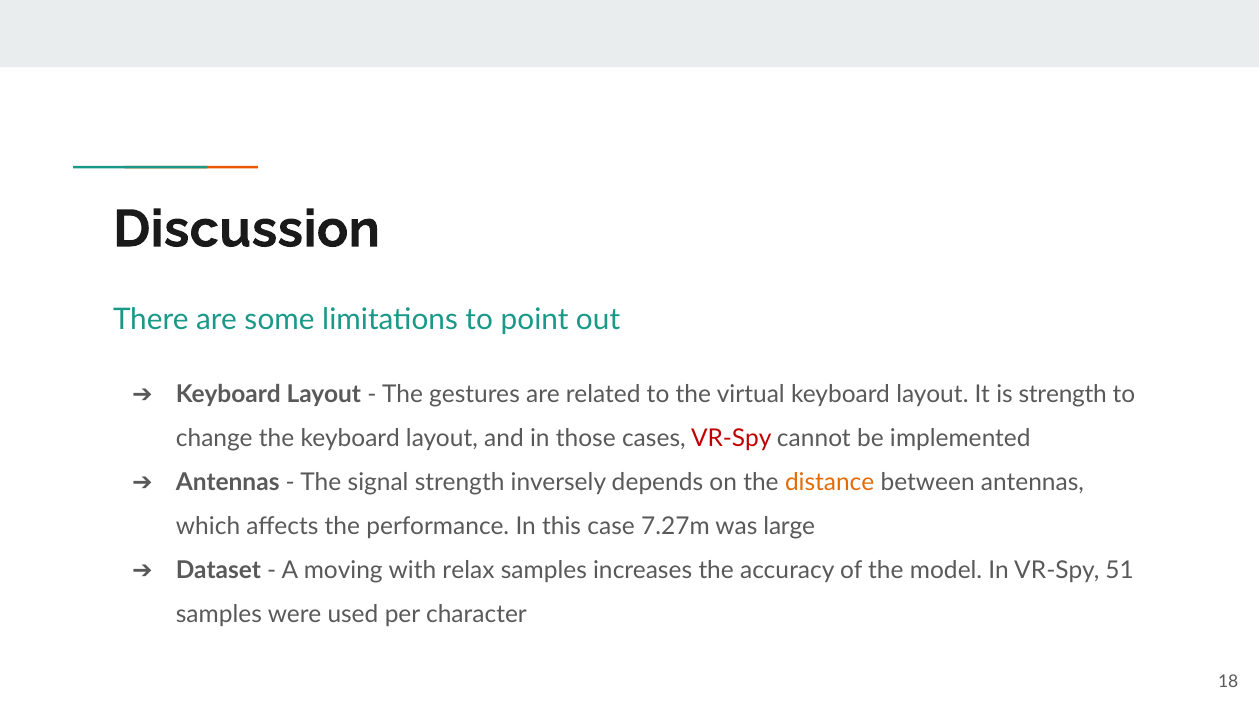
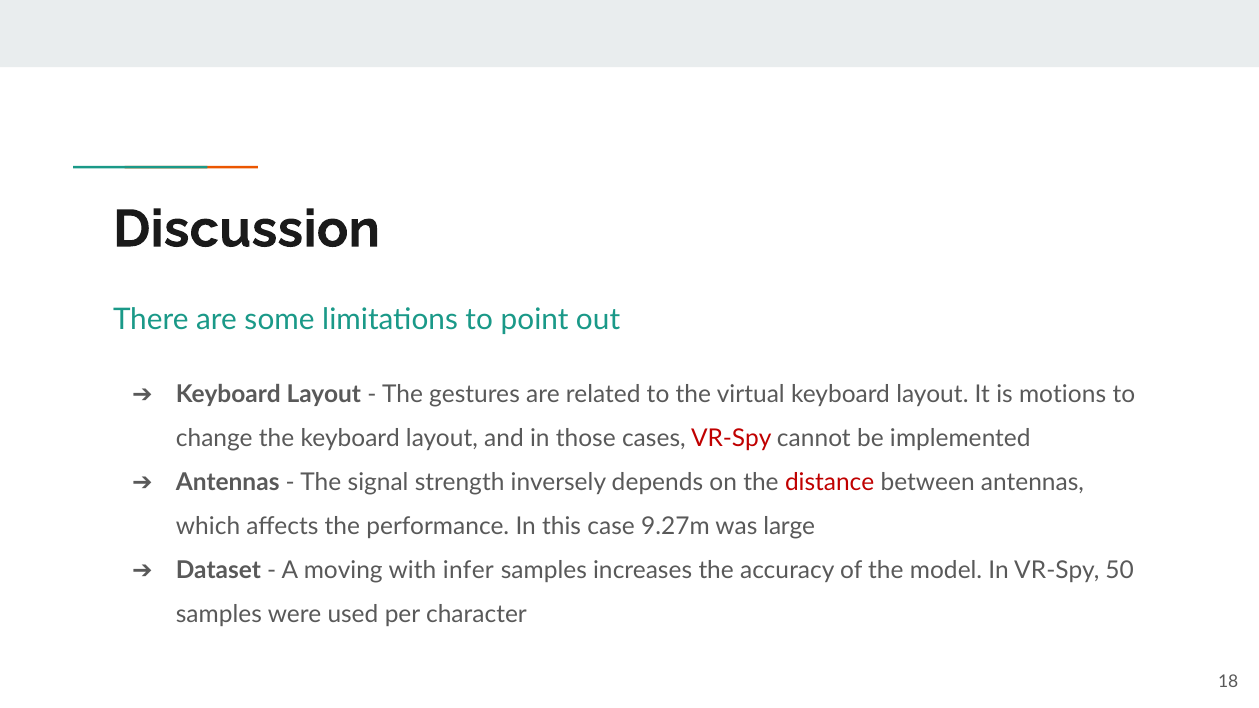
is strength: strength -> motions (1063, 395)
distance colour: orange -> red (830, 483)
7.27m: 7.27m -> 9.27m (675, 527)
relax: relax -> infer (468, 571)
51: 51 -> 50 (1120, 571)
